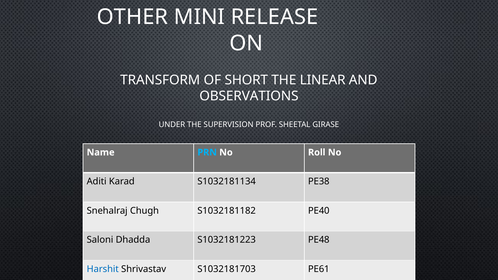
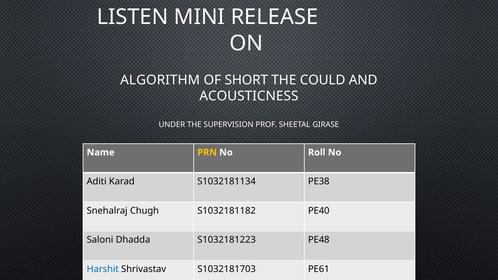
OTHER: OTHER -> LISTEN (133, 17)
TRANSFORM: TRANSFORM -> ALGORITHM (160, 80)
LINEAR: LINEAR -> COULD (323, 80)
OBSERVATIONS: OBSERVATIONS -> ACOUSTICNESS (249, 96)
PRN colour: light blue -> yellow (207, 152)
